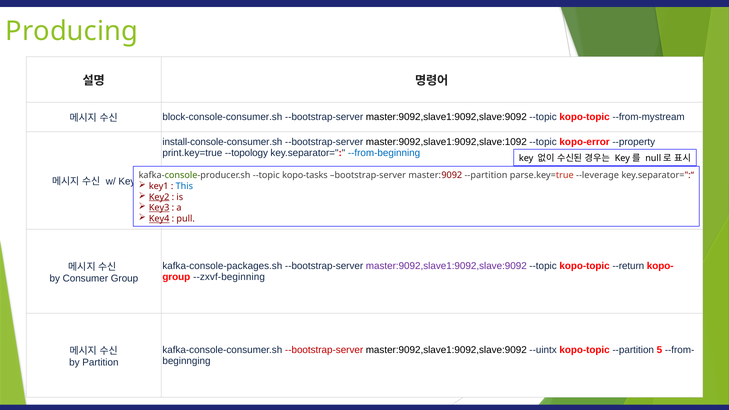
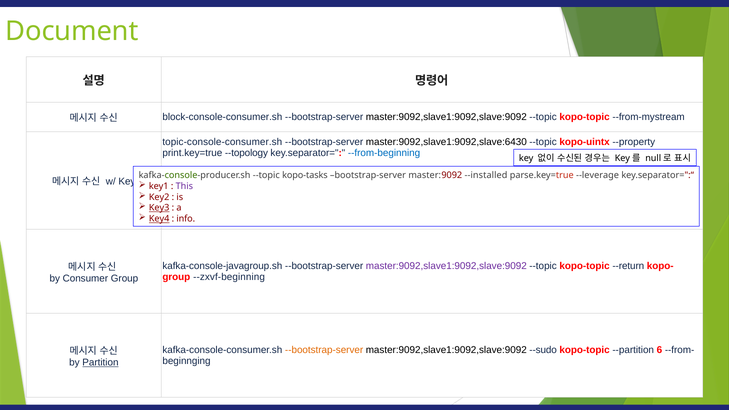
Producing: Producing -> Document (72, 31)
install-console-consumer.sh: install-console-consumer.sh -> topic-console-consumer.sh (222, 142)
master:9092,slave1:9092,slave:1092: master:9092,slave1:9092,slave:1092 -> master:9092,slave1:9092,slave:6430 (446, 142)
kopo-error: kopo-error -> kopo-uintx (585, 142)
master:9092 --partition: --partition -> --installed (486, 175)
This colour: blue -> purple (184, 186)
Key2 underline: present -> none (159, 197)
pull: pull -> info (186, 219)
kafka-console-packages.sh: kafka-console-packages.sh -> kafka-console-javagroup.sh (222, 266)
--bootstrap-server colour: red -> orange (324, 350)
--uintx: --uintx -> --sudo (543, 350)
5: 5 -> 6 (659, 350)
Partition underline: none -> present (100, 363)
